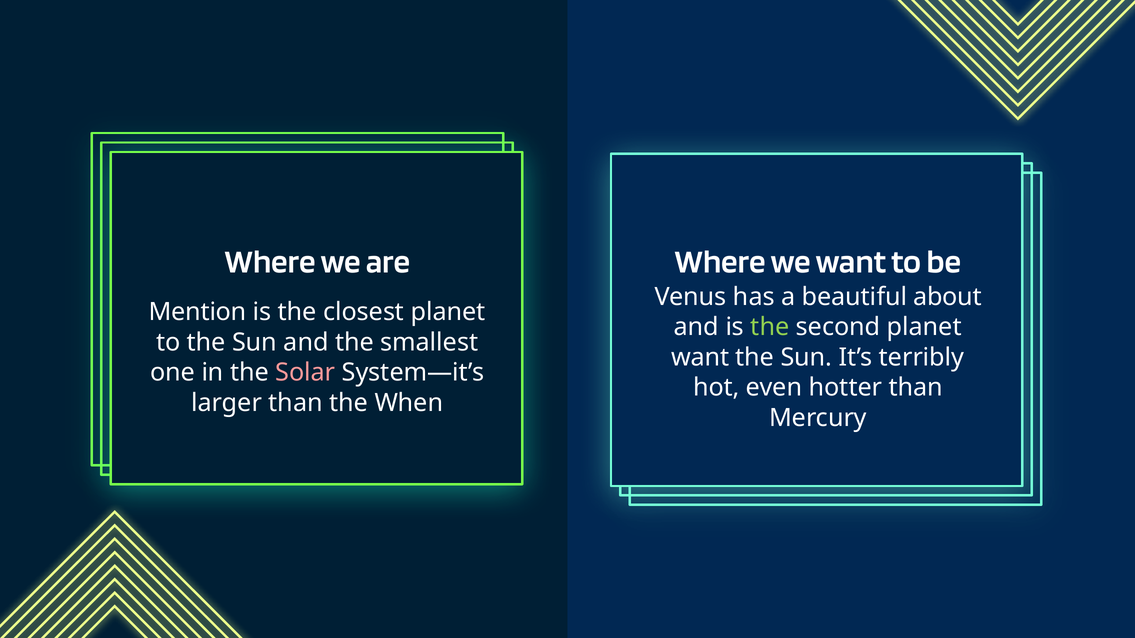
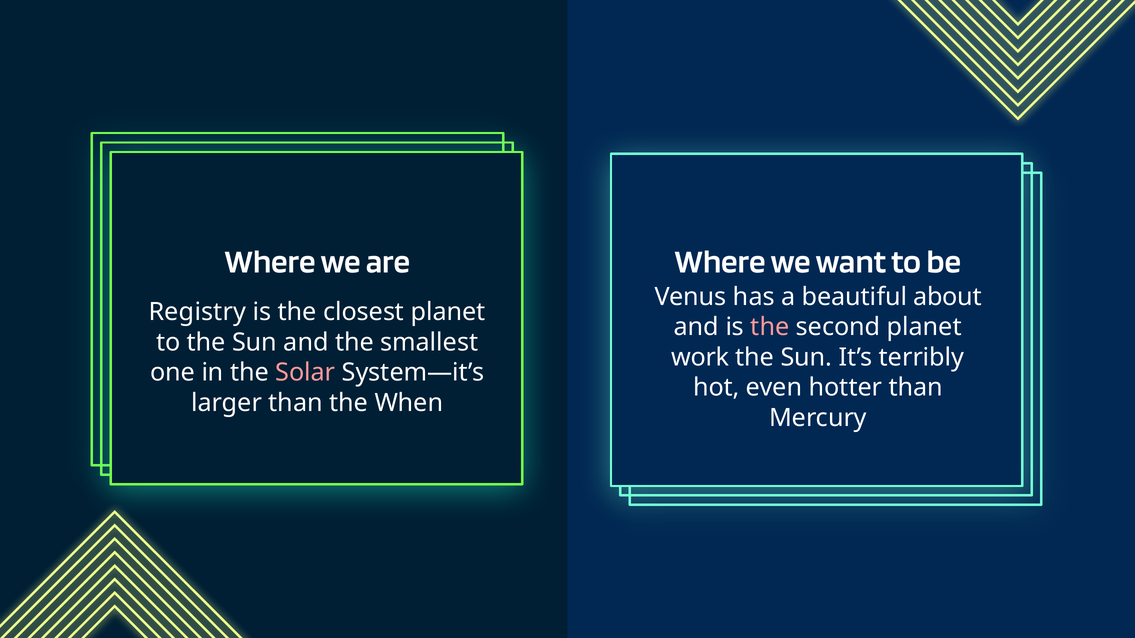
Mention: Mention -> Registry (197, 312)
the colour: light green -> pink (770, 327)
want: want -> work (700, 358)
